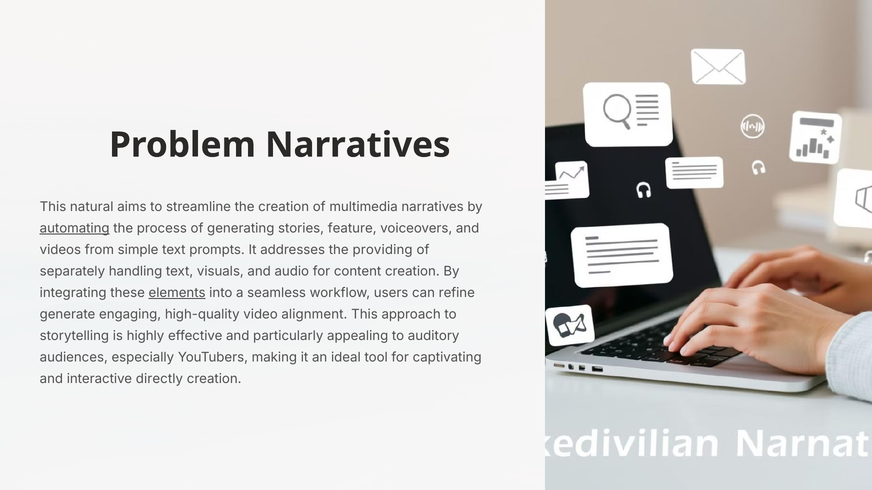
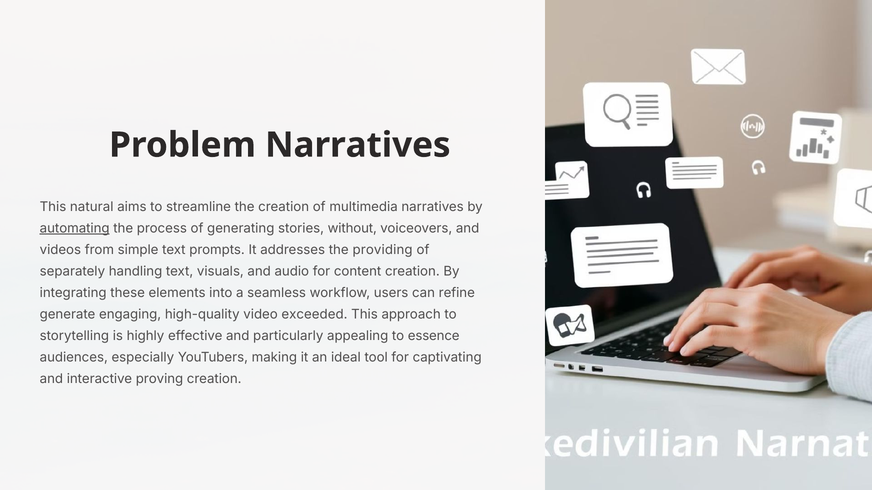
feature: feature -> without (352, 228)
elements underline: present -> none (177, 293)
alignment: alignment -> exceeded (314, 315)
auditory: auditory -> essence (434, 336)
directly: directly -> proving (160, 379)
